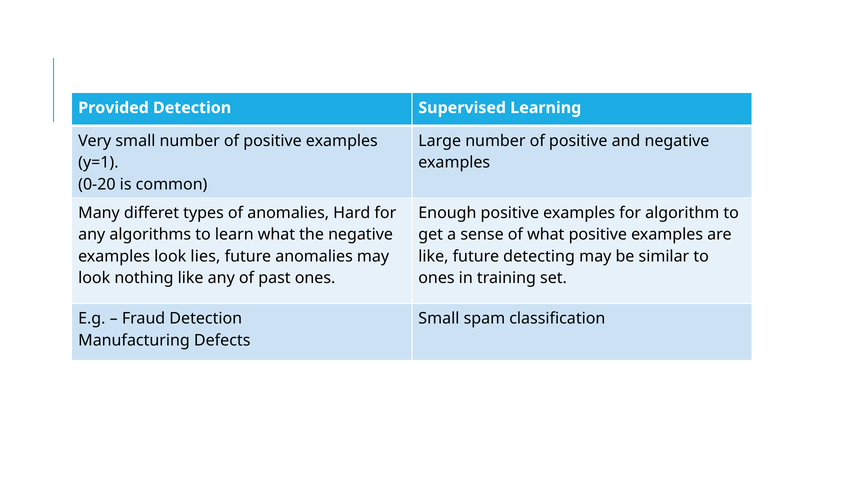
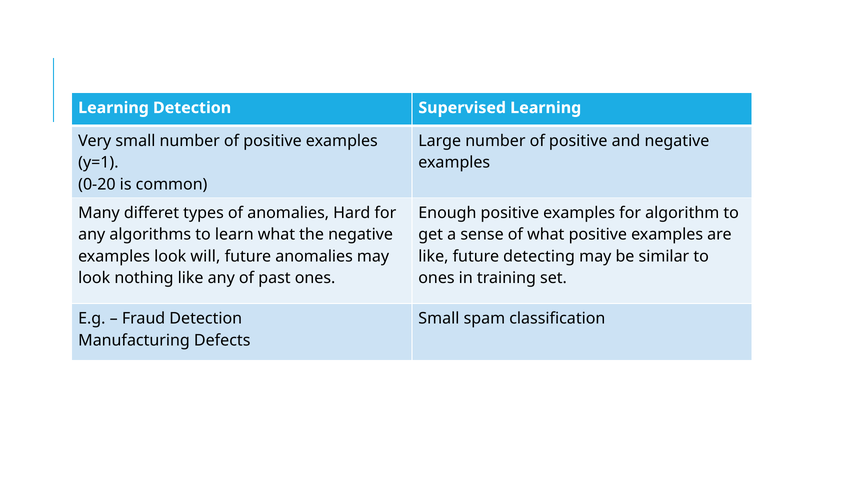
Provided: Provided -> Learning (114, 108)
lies: lies -> will (205, 256)
